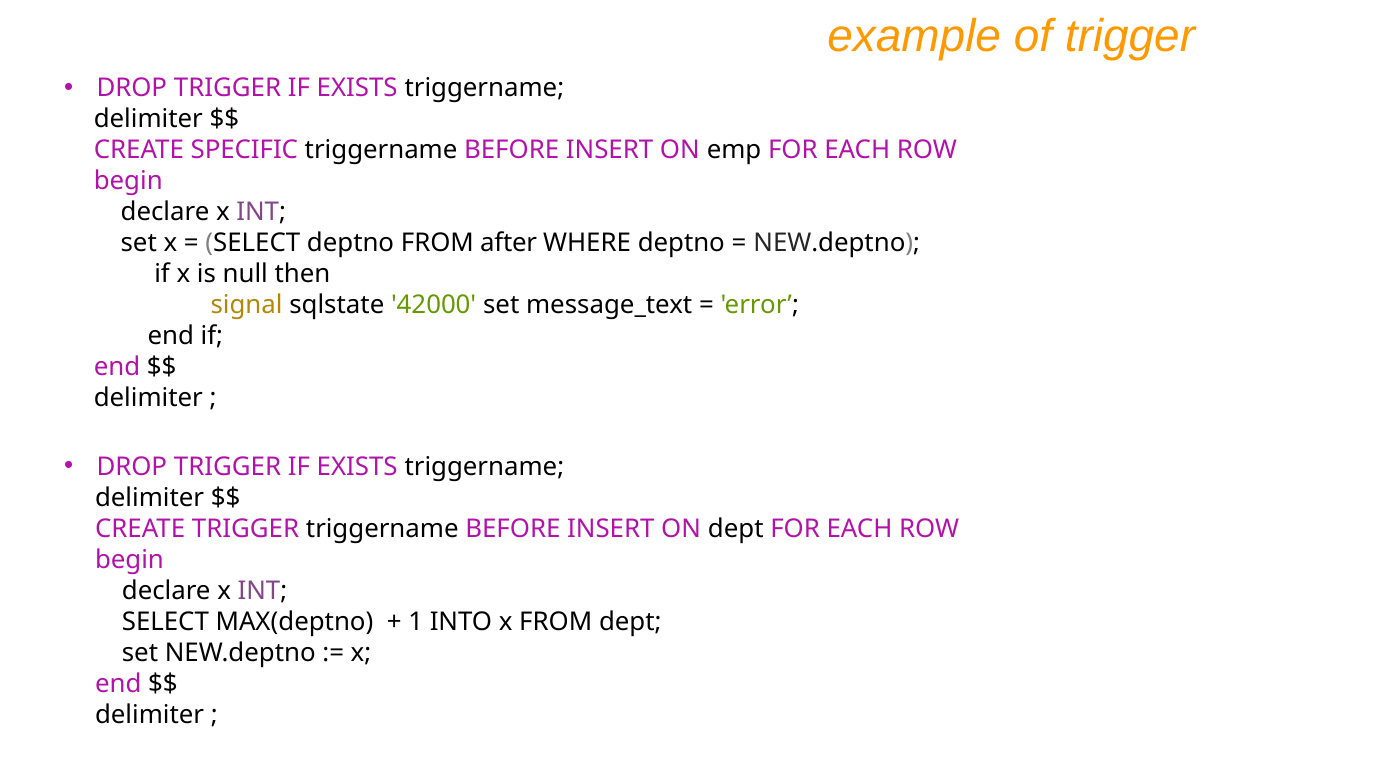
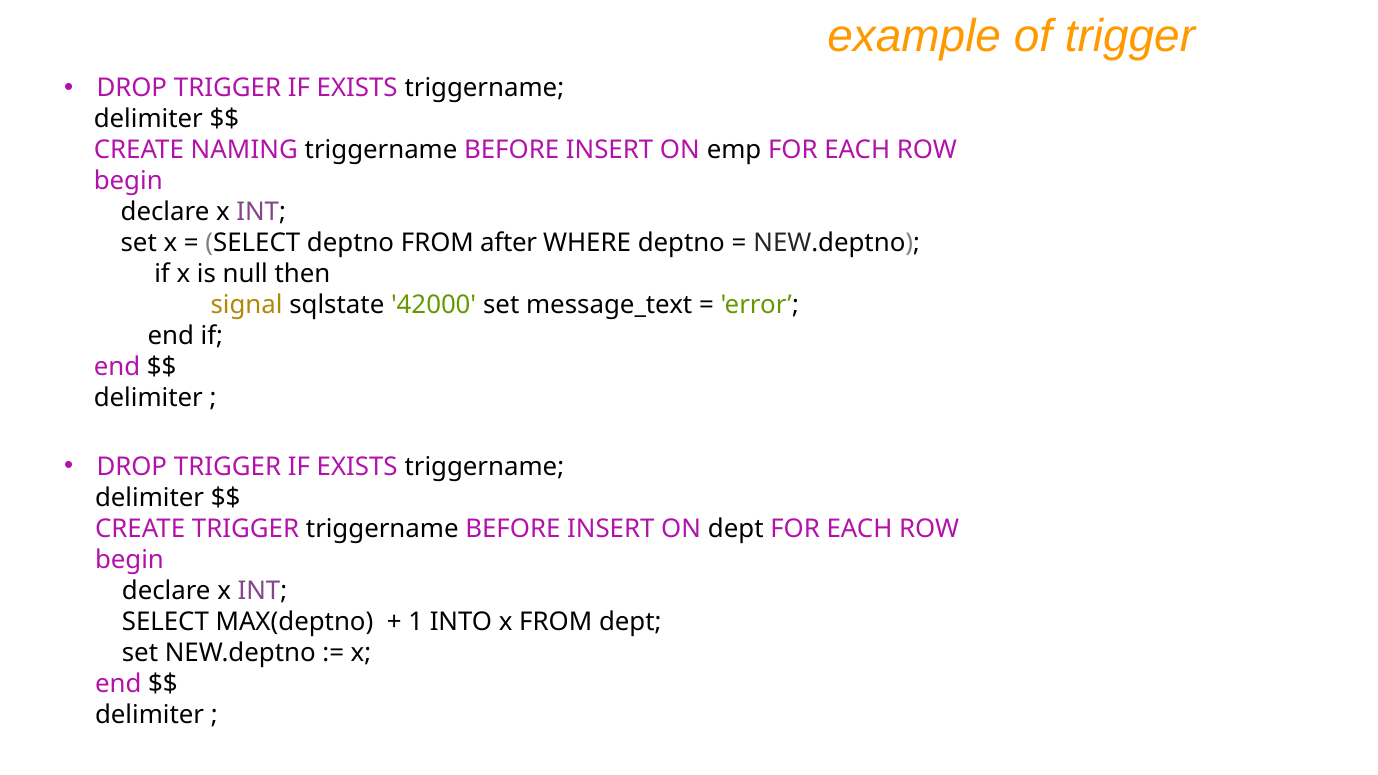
SPECIFIC: SPECIFIC -> NAMING (244, 150)
